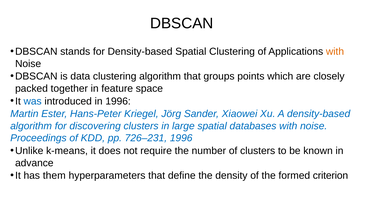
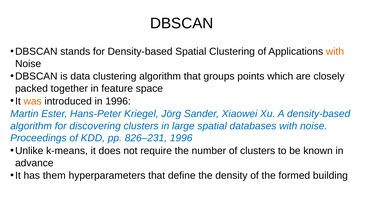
was colour: blue -> orange (33, 101)
726–231: 726–231 -> 826–231 (146, 138)
criterion: criterion -> building (330, 176)
